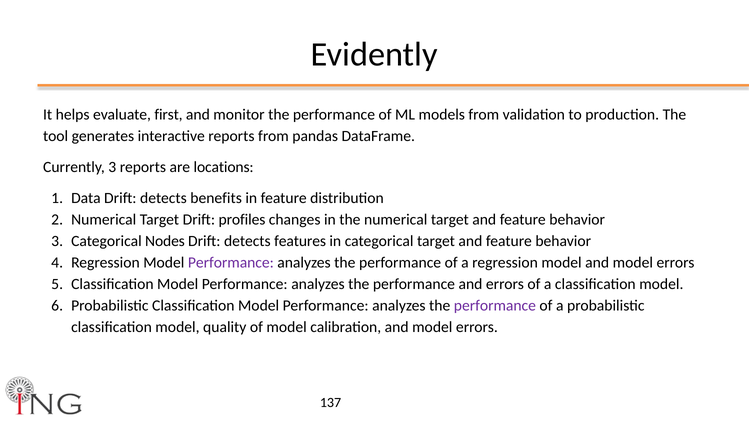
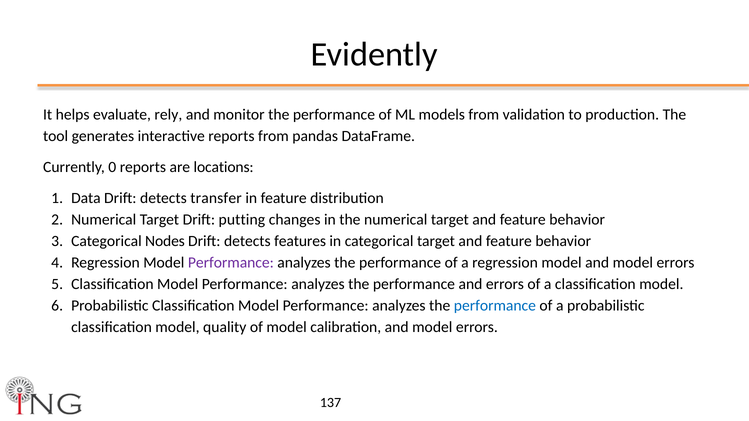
first: first -> rely (168, 115)
Currently 3: 3 -> 0 (112, 167)
benefits: benefits -> transfer (216, 198)
profiles: profiles -> putting (242, 220)
performance colour: purple -> blue (495, 306)
